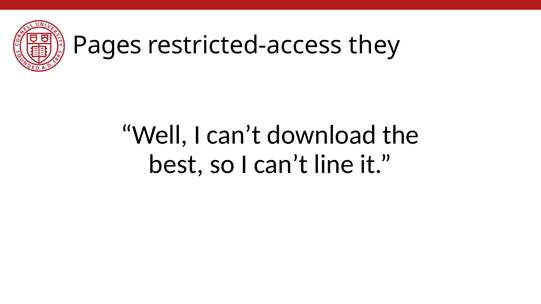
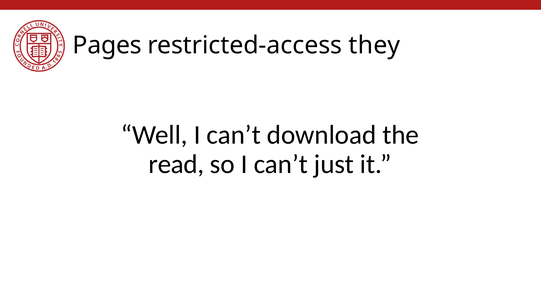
best: best -> read (176, 164)
line: line -> just (334, 164)
